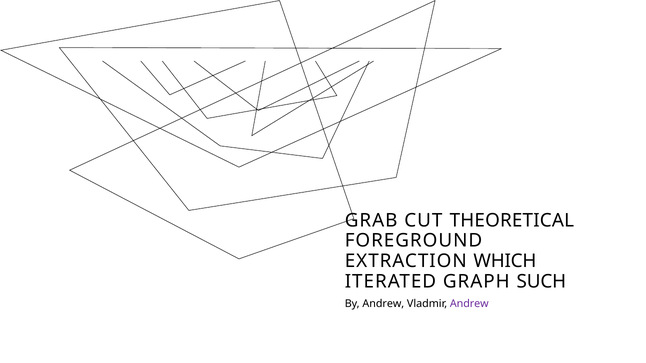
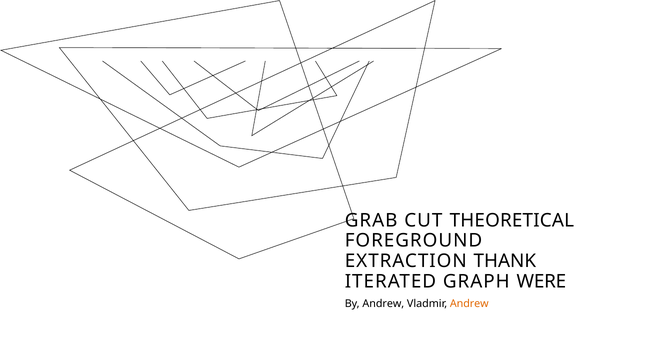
WHICH: WHICH -> THANK (505, 261)
SUCH: SUCH -> WERE (541, 282)
Andrew colour: purple -> orange (469, 304)
